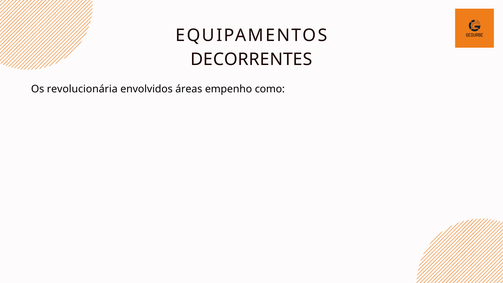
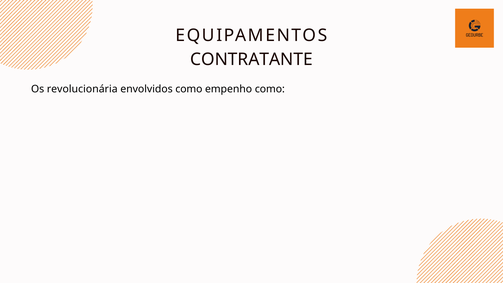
DECORRENTES: DECORRENTES -> CONTRATANTE (251, 59)
envolvidos áreas: áreas -> como (189, 89)
